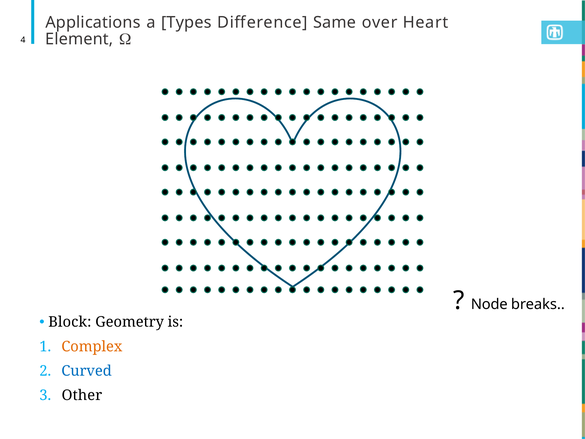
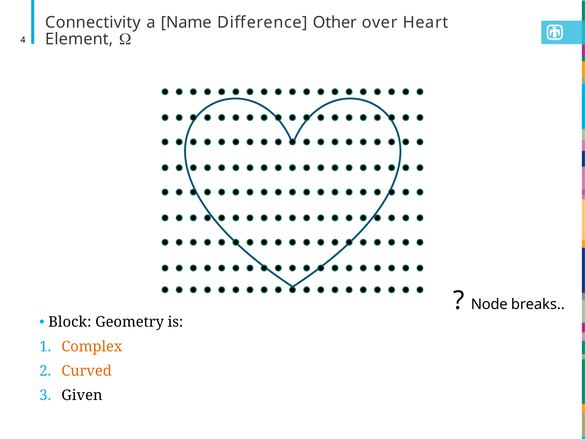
Applications: Applications -> Connectivity (93, 23)
Types: Types -> Name (186, 23)
Same: Same -> Other (335, 23)
Curved colour: blue -> orange (87, 371)
Other: Other -> Given (82, 395)
